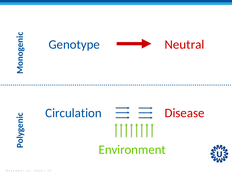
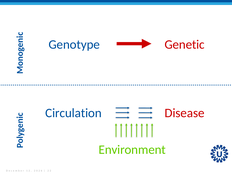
Neutral: Neutral -> Genetic (185, 44)
